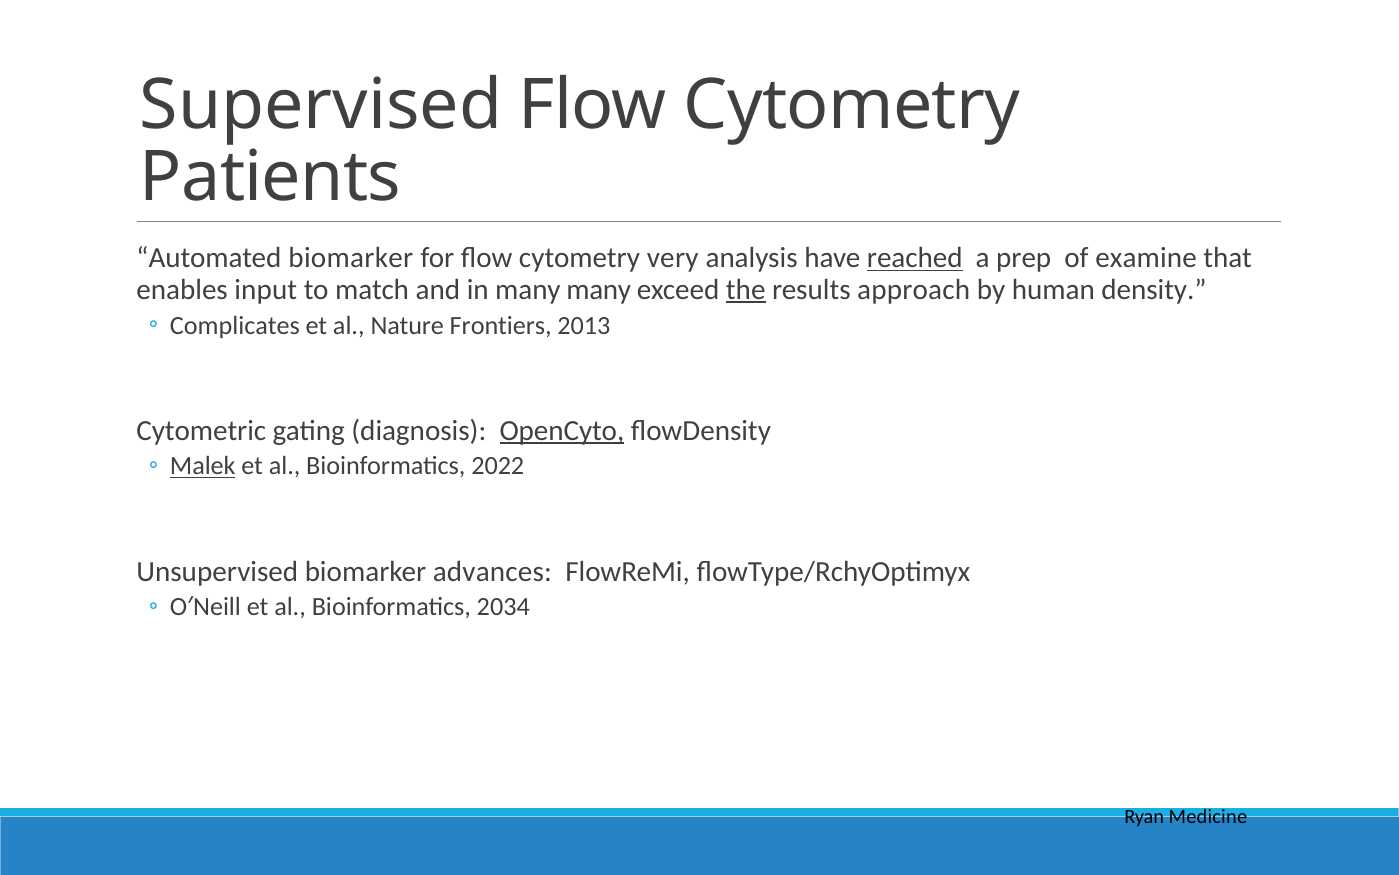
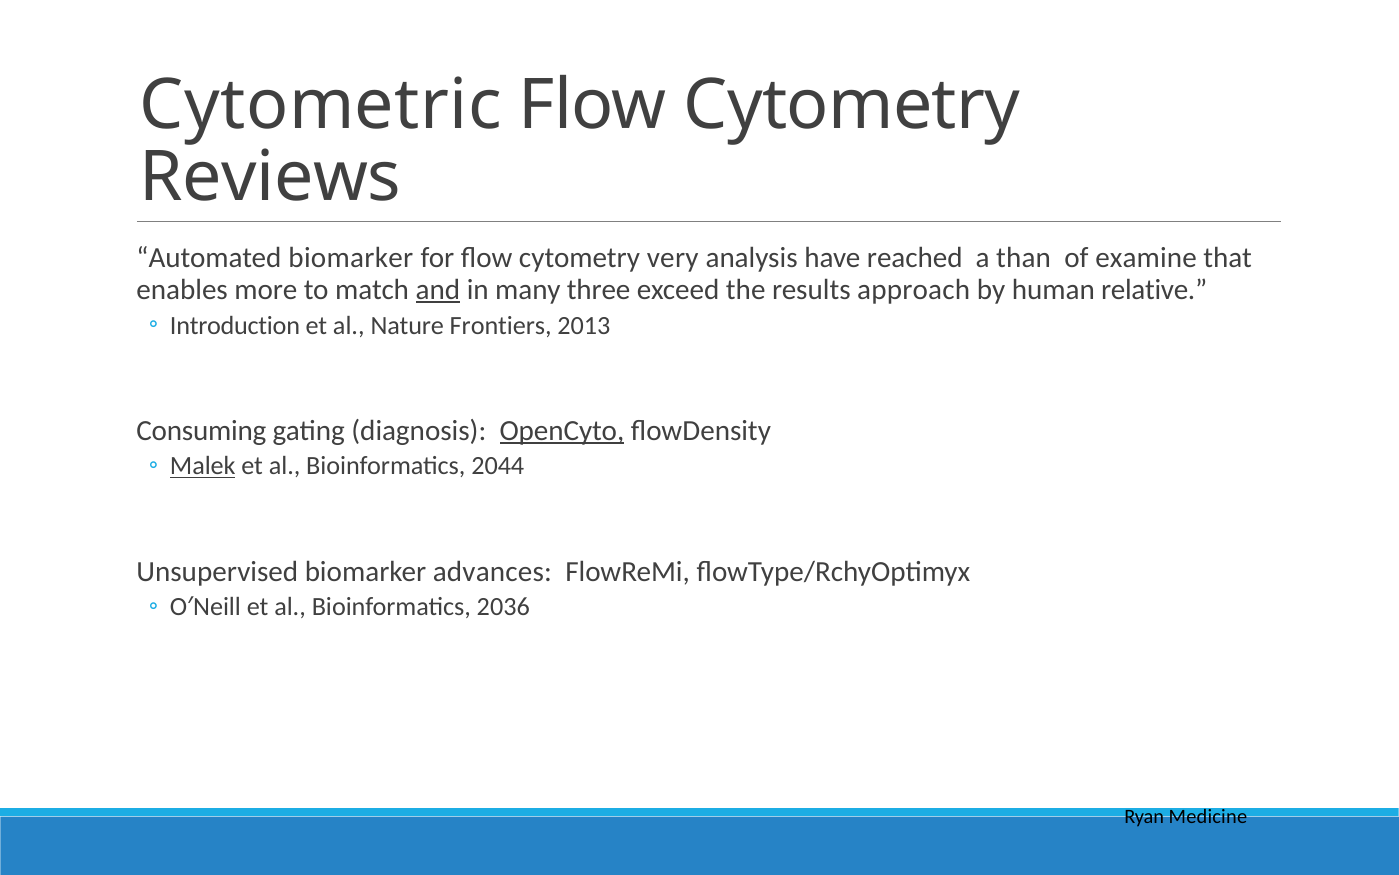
Supervised: Supervised -> Cytometric (321, 106)
Patients: Patients -> Reviews (270, 177)
reached underline: present -> none (915, 258)
prep: prep -> than (1024, 258)
input: input -> more (266, 289)
and underline: none -> present (438, 289)
many many: many -> three (599, 289)
the underline: present -> none (746, 289)
density: density -> relative (1154, 289)
Complicates: Complicates -> Introduction (235, 325)
Cytometric: Cytometric -> Consuming (201, 430)
2022: 2022 -> 2044 (498, 466)
2034: 2034 -> 2036 (503, 607)
